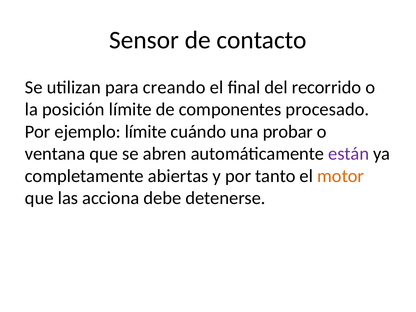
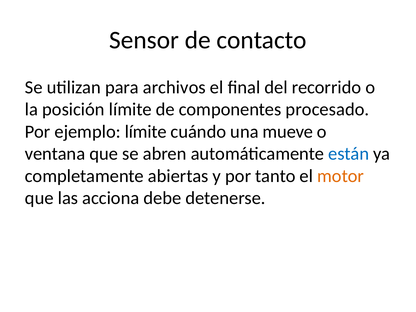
creando: creando -> archivos (174, 87)
probar: probar -> mueve (288, 132)
están colour: purple -> blue (349, 154)
